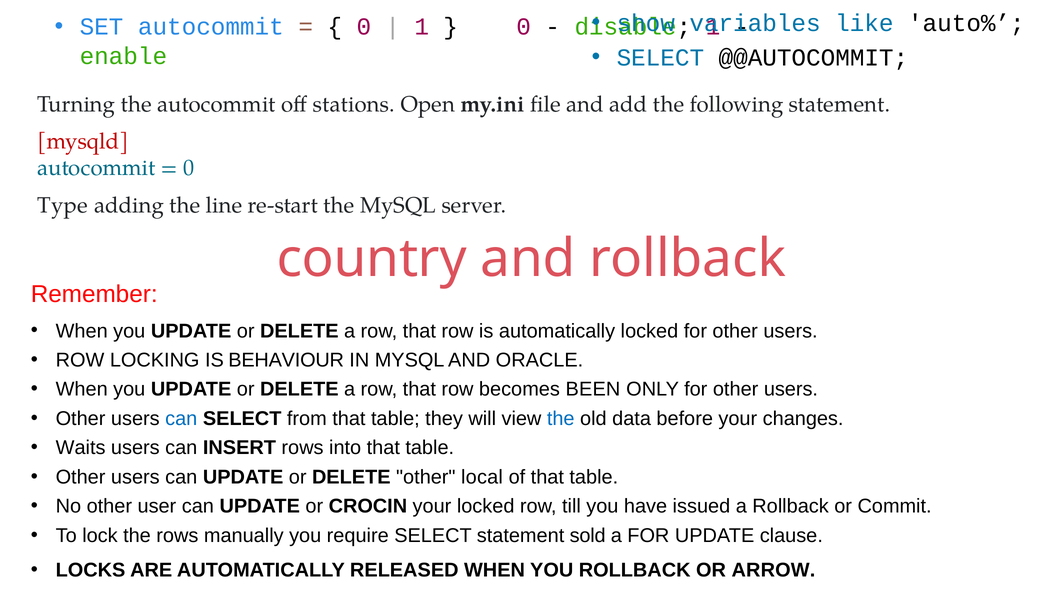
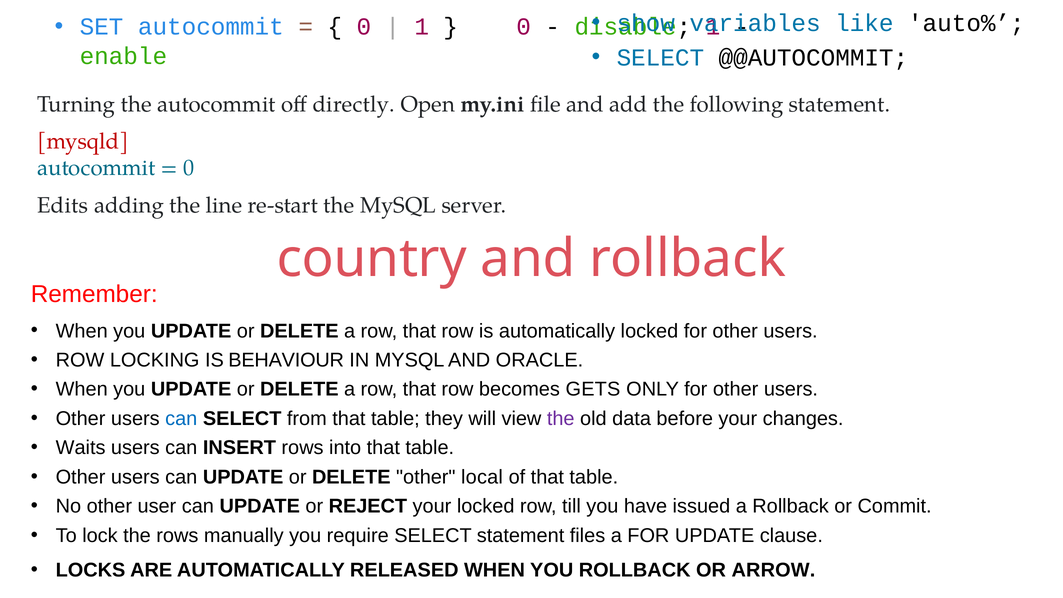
stations: stations -> directly (354, 104)
Type: Type -> Edits (63, 205)
BEEN: BEEN -> GETS (593, 389)
the colour: blue -> purple (561, 419)
CROCIN: CROCIN -> REJECT (368, 506)
sold: sold -> files (588, 535)
